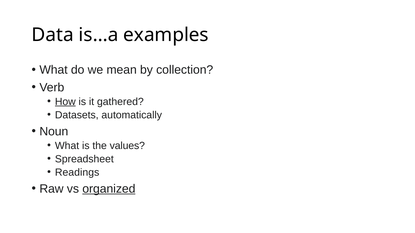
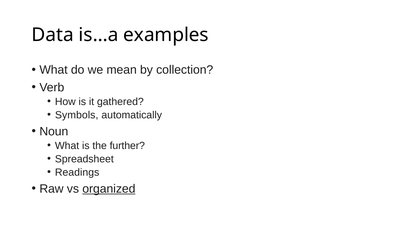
How underline: present -> none (65, 102)
Datasets: Datasets -> Symbols (77, 115)
values: values -> further (127, 146)
